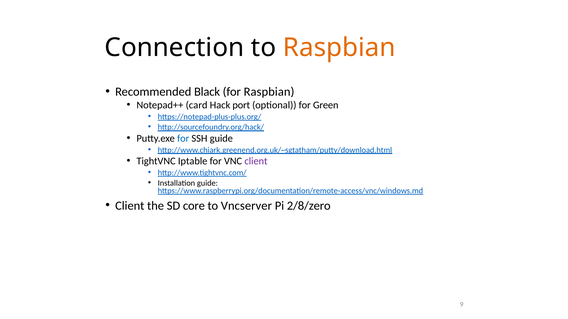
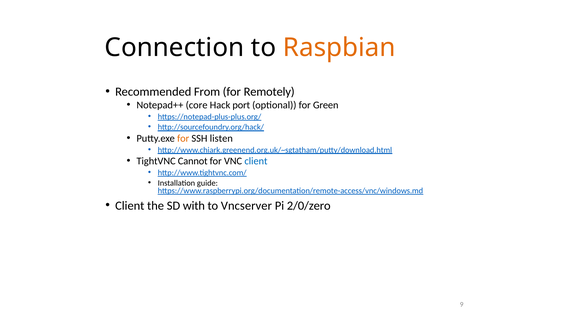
Black: Black -> From (207, 92)
for Raspbian: Raspbian -> Remotely (269, 92)
card: card -> core (197, 105)
for colour: blue -> orange (183, 139)
SSH guide: guide -> listen (221, 139)
Iptable: Iptable -> Cannot (193, 161)
client colour: purple -> blue (256, 161)
core: core -> with (194, 206)
2/8/zero: 2/8/zero -> 2/0/zero (309, 206)
